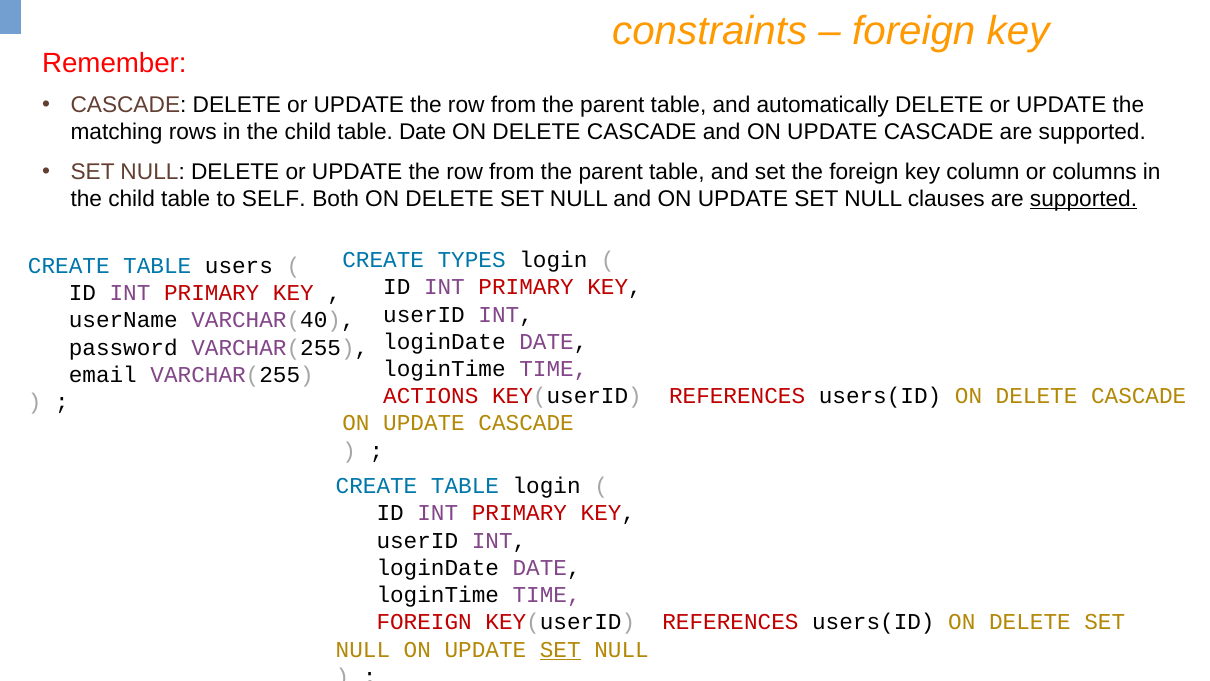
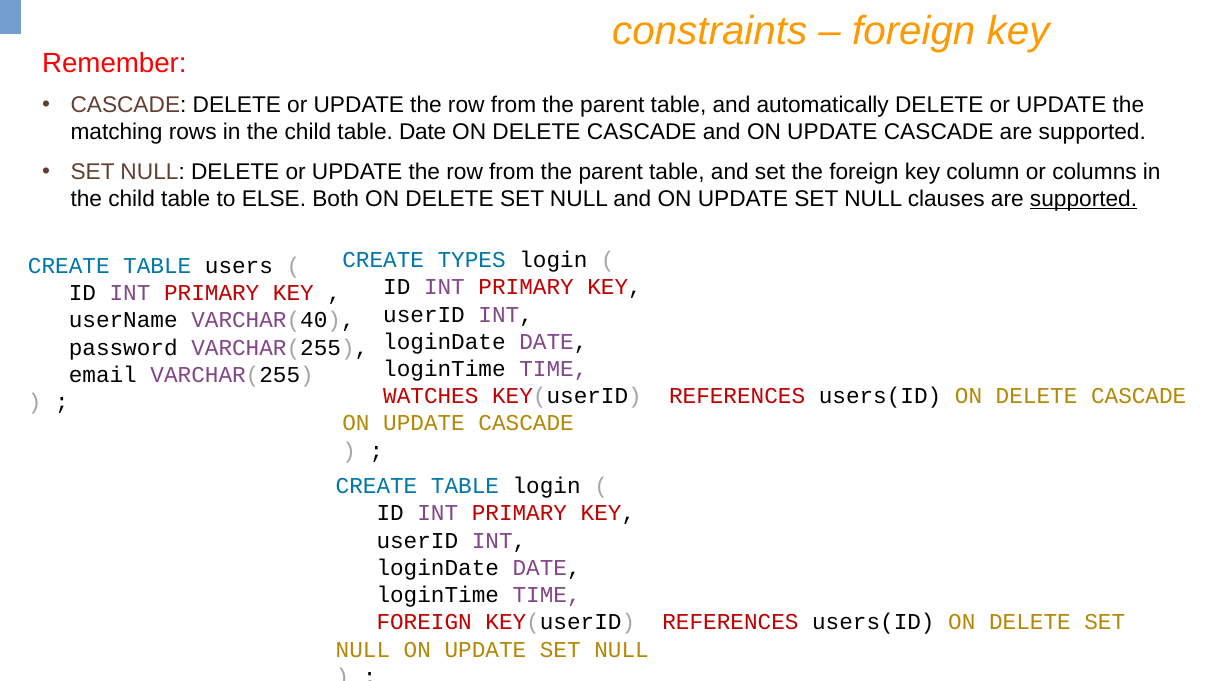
SELF: SELF -> ELSE (274, 199)
ACTIONS: ACTIONS -> WATCHES (431, 396)
SET underline: present -> none (560, 649)
